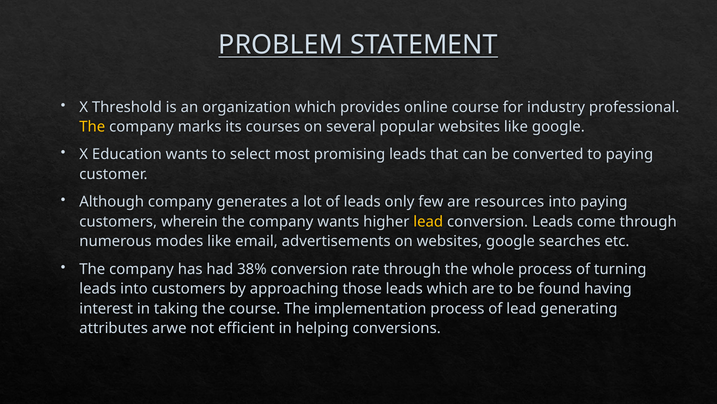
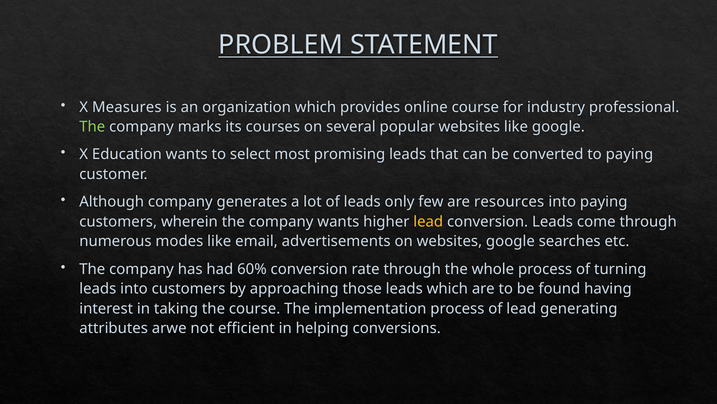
Threshold: Threshold -> Measures (127, 107)
The colour: yellow -> light green (92, 127)
38%: 38% -> 60% (252, 269)
